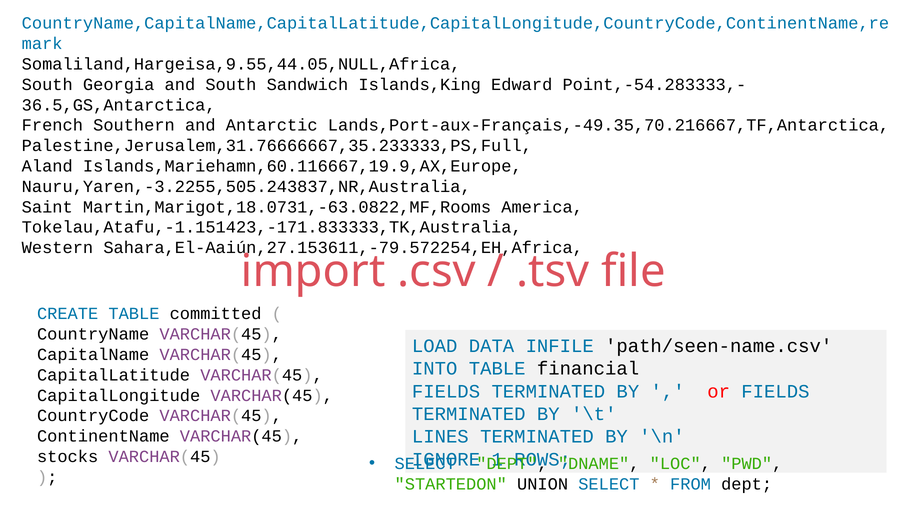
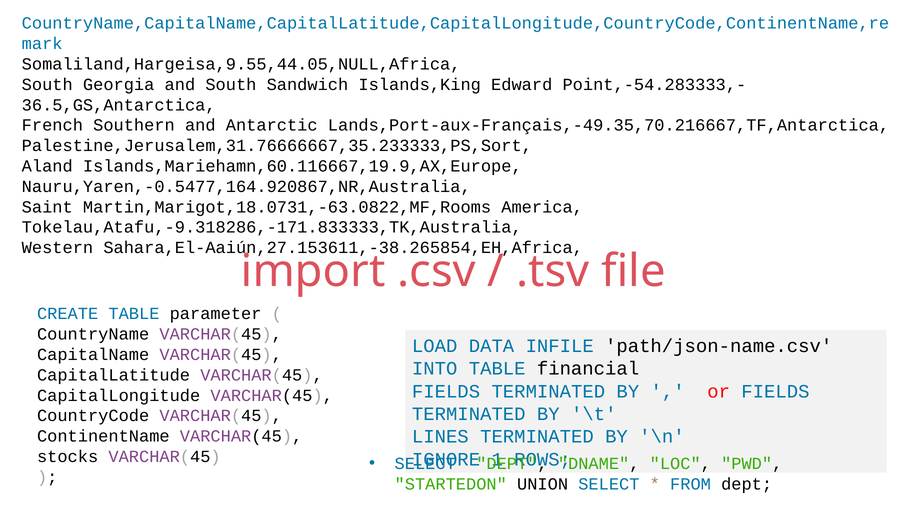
Palestine,Jerusalem,31.76666667,35.233333,PS,Full: Palestine,Jerusalem,31.76666667,35.233333,PS,Full -> Palestine,Jerusalem,31.76666667,35.233333,PS,Sort (277, 146)
Nauru,Yaren,-3.2255,505.243837,NR,Australia: Nauru,Yaren,-3.2255,505.243837,NR,Australia -> Nauru,Yaren,-0.5477,164.920867,NR,Australia (246, 187)
Tokelau,Atafu,-1.151423,-171.833333,TK,Australia: Tokelau,Atafu,-1.151423,-171.833333,TK,Australia -> Tokelau,Atafu,-9.318286,-171.833333,TK,Australia (272, 227)
Sahara,El-Aaiún,27.153611,-79.572254,EH,Africa: Sahara,El-Aaiún,27.153611,-79.572254,EH,Africa -> Sahara,El-Aaiún,27.153611,-38.265854,EH,Africa (343, 248)
committed: committed -> parameter (216, 314)
path/seen-name.csv: path/seen-name.csv -> path/json-name.csv (719, 346)
